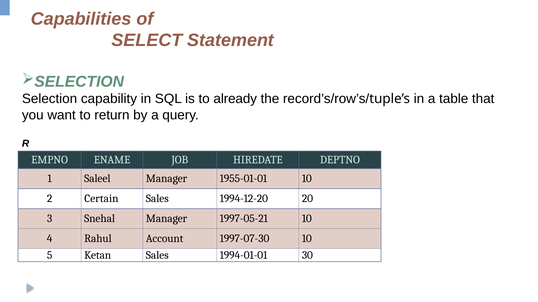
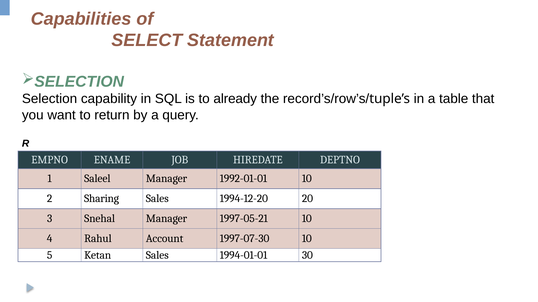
1955-01-01: 1955-01-01 -> 1992-01-01 (243, 179)
Certain: Certain -> Sharing (102, 199)
